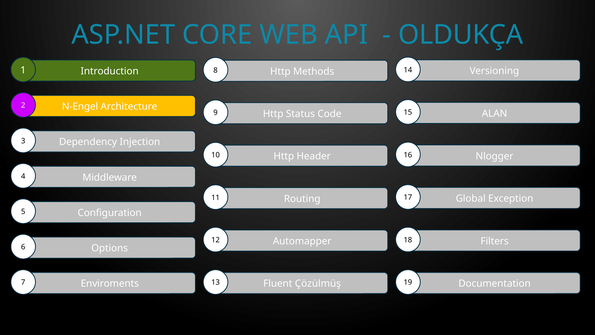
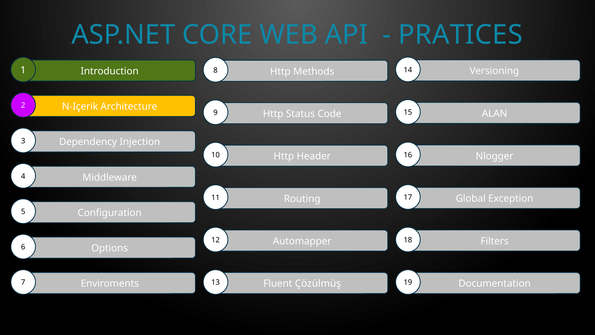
OLDUKÇA: OLDUKÇA -> PRATICES (460, 35)
N-Engel: N-Engel -> N-Içerik (80, 107)
